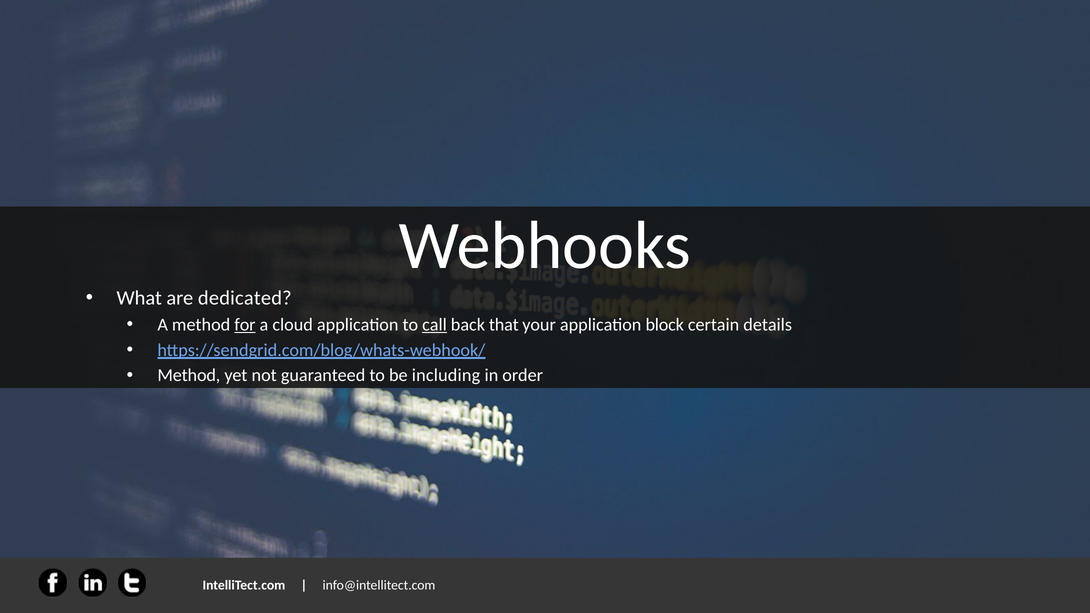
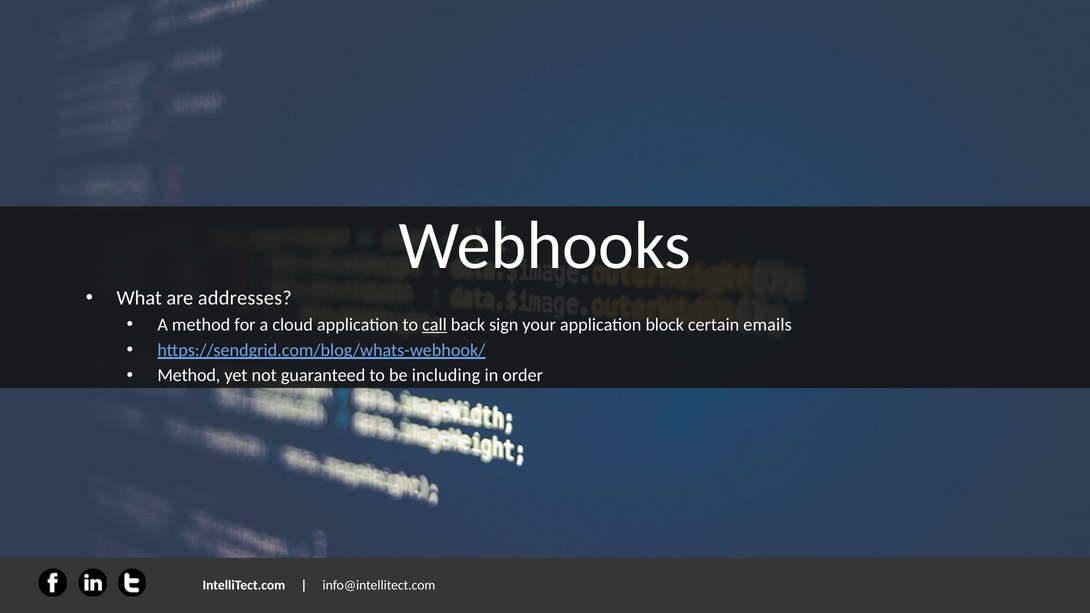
dedicated: dedicated -> addresses (245, 298)
for underline: present -> none (245, 325)
that: that -> sign (504, 325)
details: details -> emails (768, 325)
